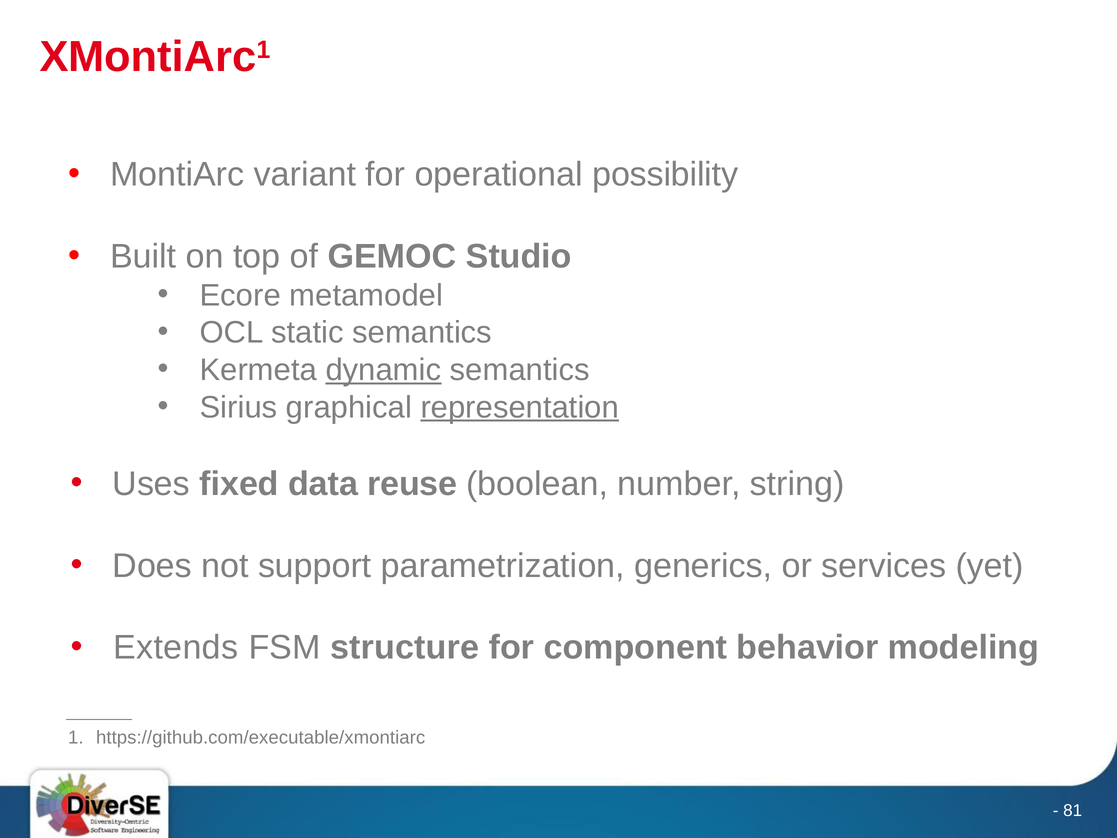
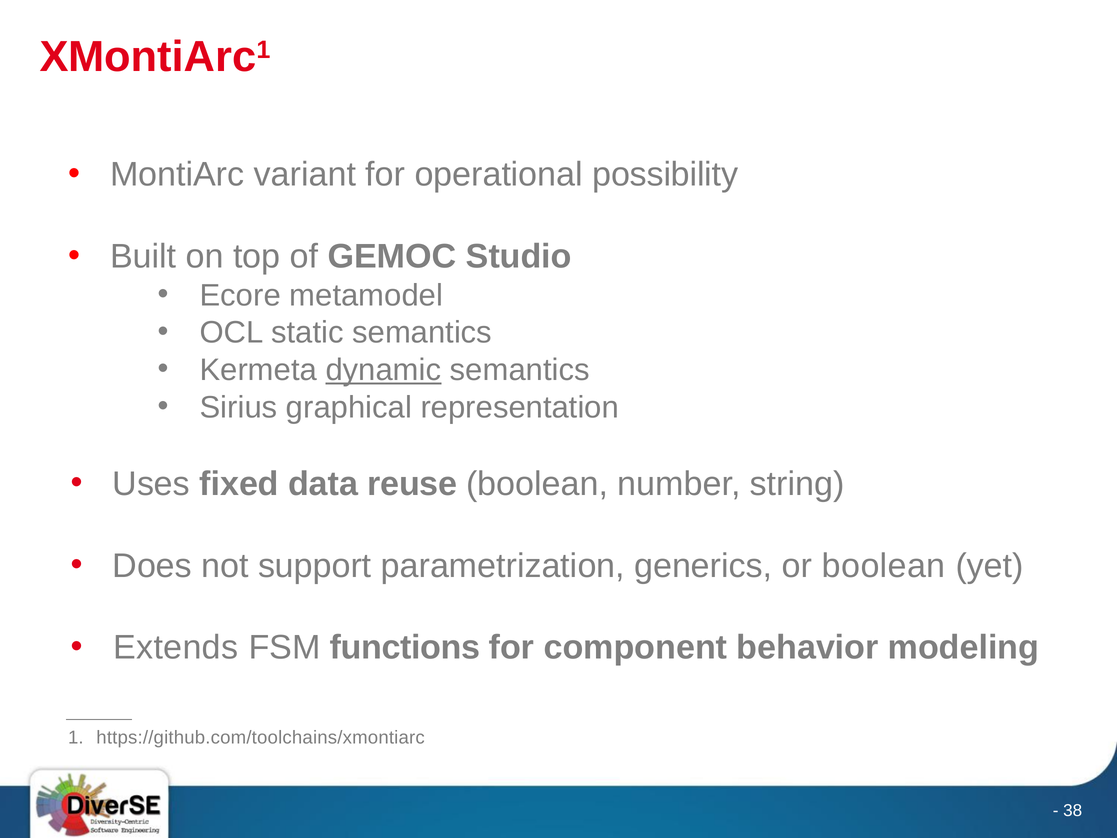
representation underline: present -> none (520, 407)
or services: services -> boolean (884, 566)
structure: structure -> functions (405, 647)
https://github.com/executable/xmontiarc: https://github.com/executable/xmontiarc -> https://github.com/toolchains/xmontiarc (261, 737)
81: 81 -> 38 (1073, 810)
